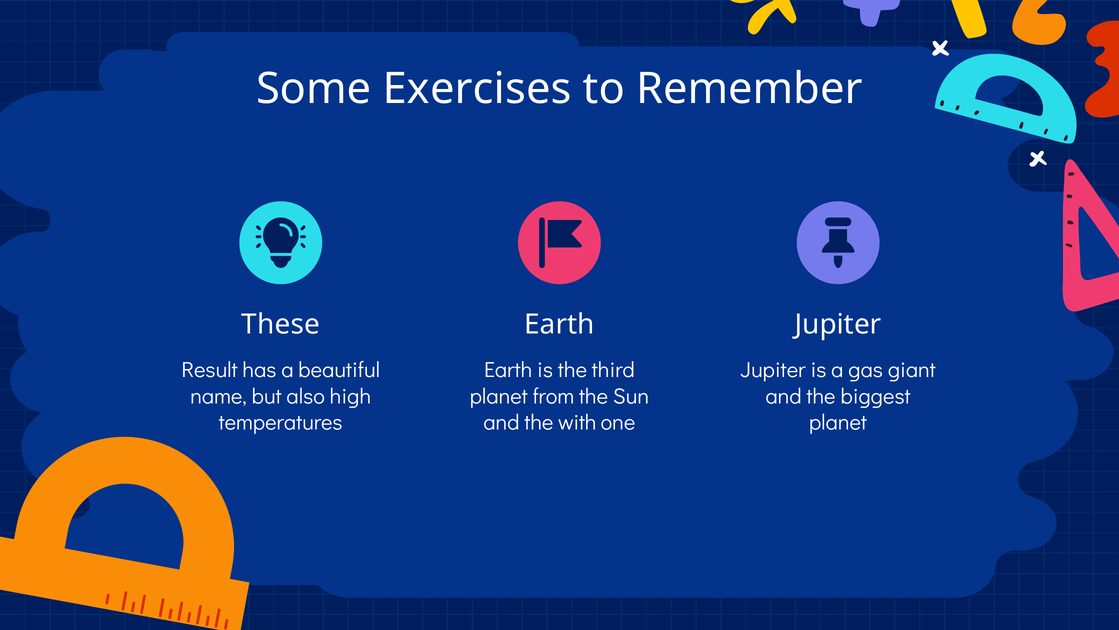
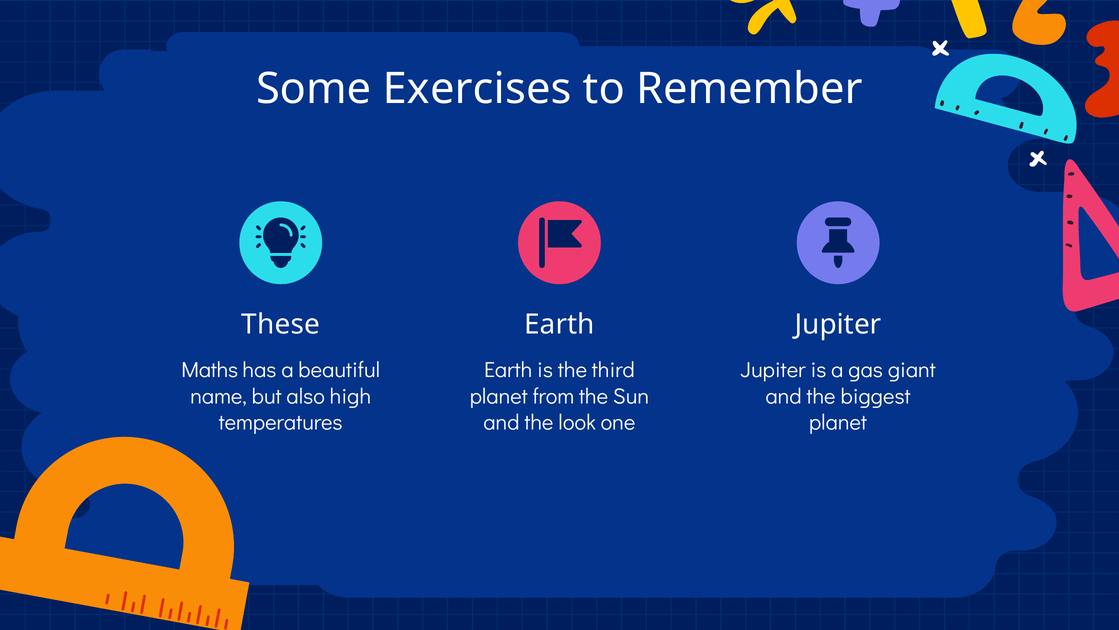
Result: Result -> Maths (210, 370)
with: with -> look (577, 422)
